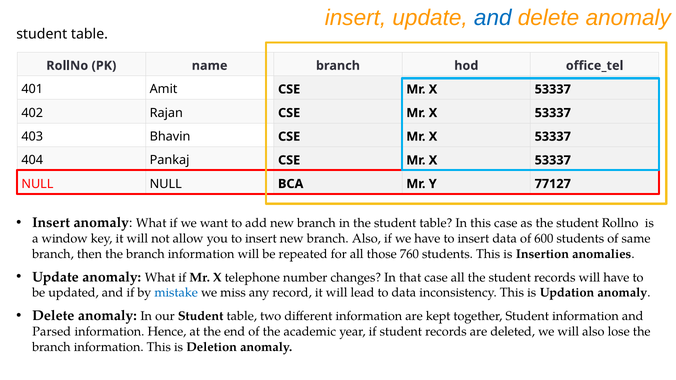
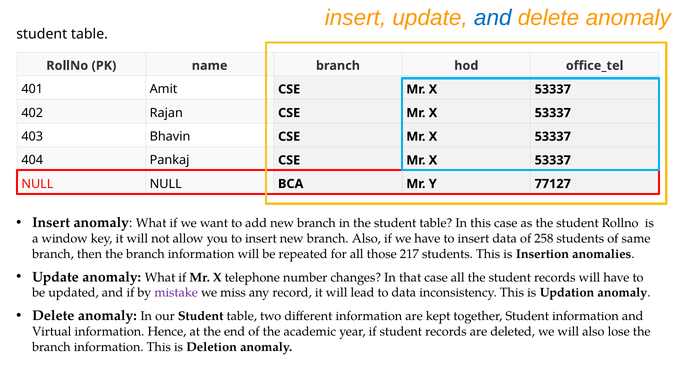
600: 600 -> 258 (544, 239)
760: 760 -> 217 (409, 254)
mistake colour: blue -> purple (176, 293)
Parsed: Parsed -> Virtual (52, 332)
